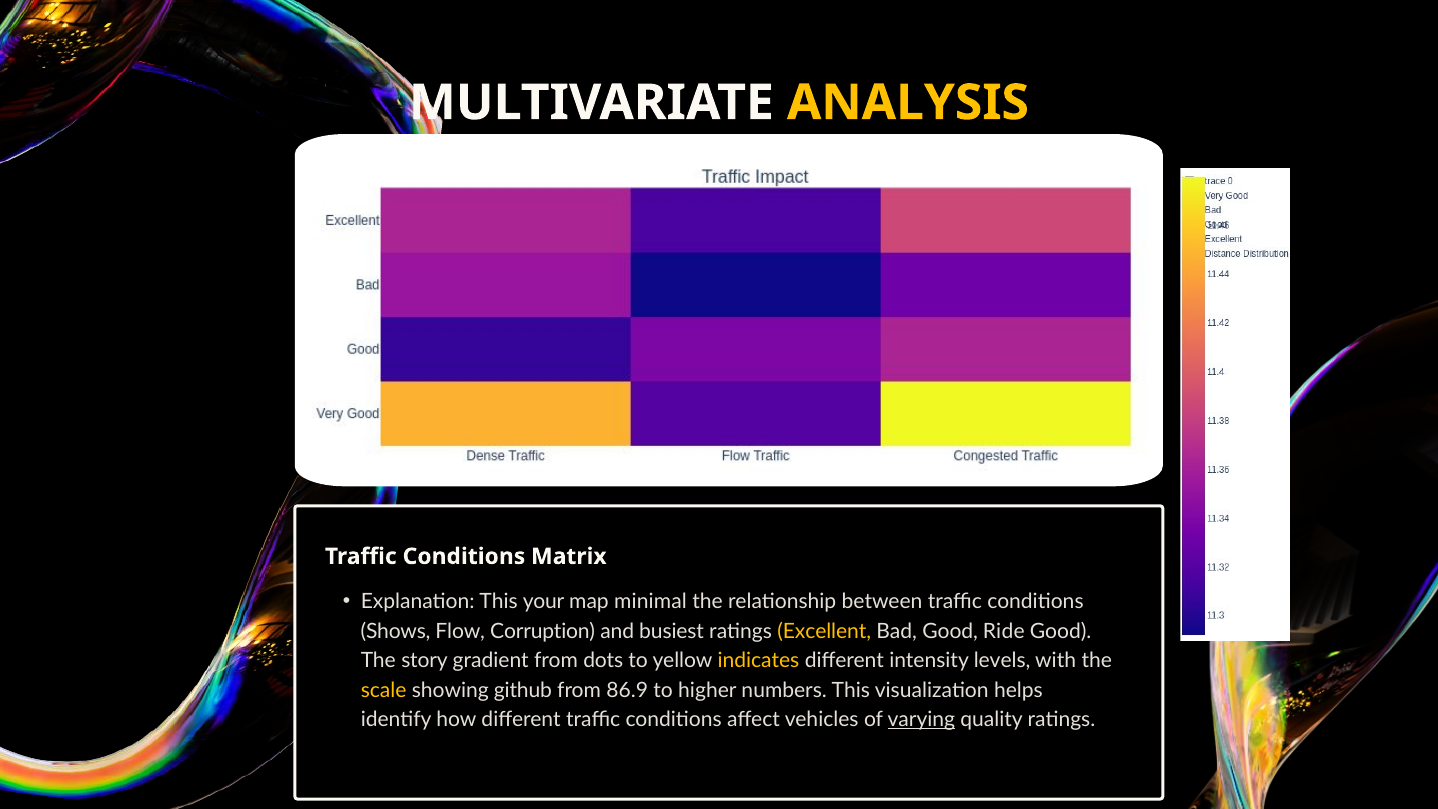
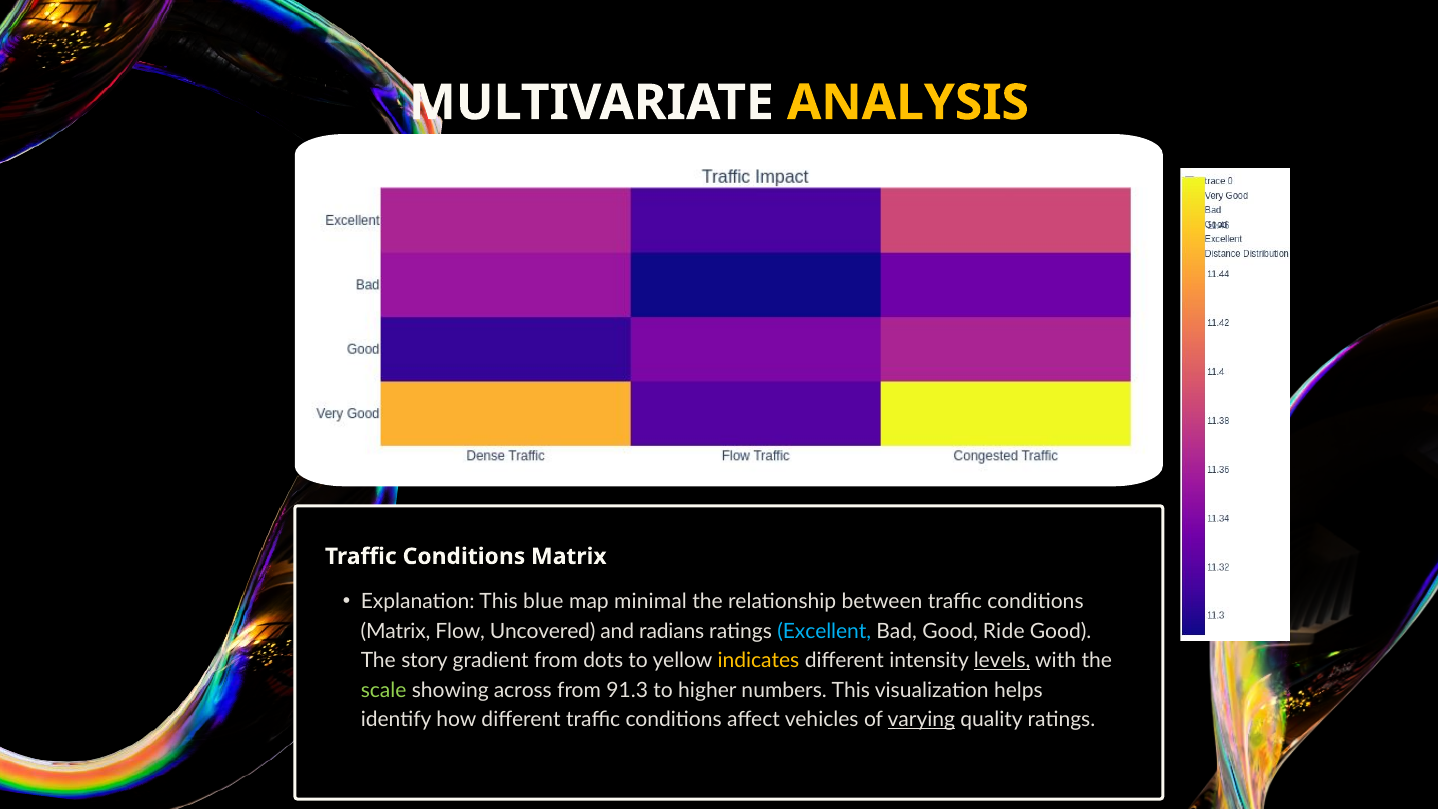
your: your -> blue (543, 602)
Shows: Shows -> Matrix (396, 631)
Corruption: Corruption -> Uncovered (543, 631)
busiest: busiest -> radians (672, 631)
Excellent colour: yellow -> light blue (824, 631)
levels underline: none -> present (1002, 661)
scale colour: yellow -> light green (384, 690)
github: github -> across (523, 690)
86.9: 86.9 -> 91.3 (627, 690)
